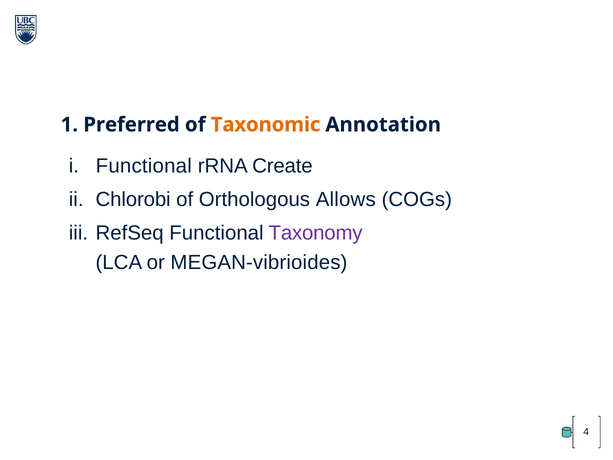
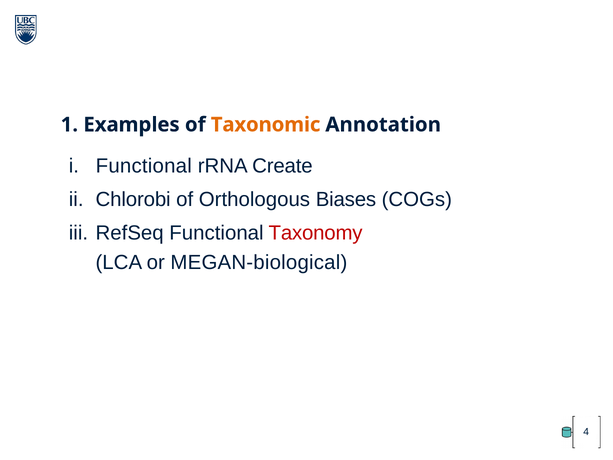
Preferred: Preferred -> Examples (132, 125)
Allows: Allows -> Biases (346, 199)
Taxonomy colour: purple -> red (316, 233)
MEGAN-vibrioides: MEGAN-vibrioides -> MEGAN-biological (259, 262)
